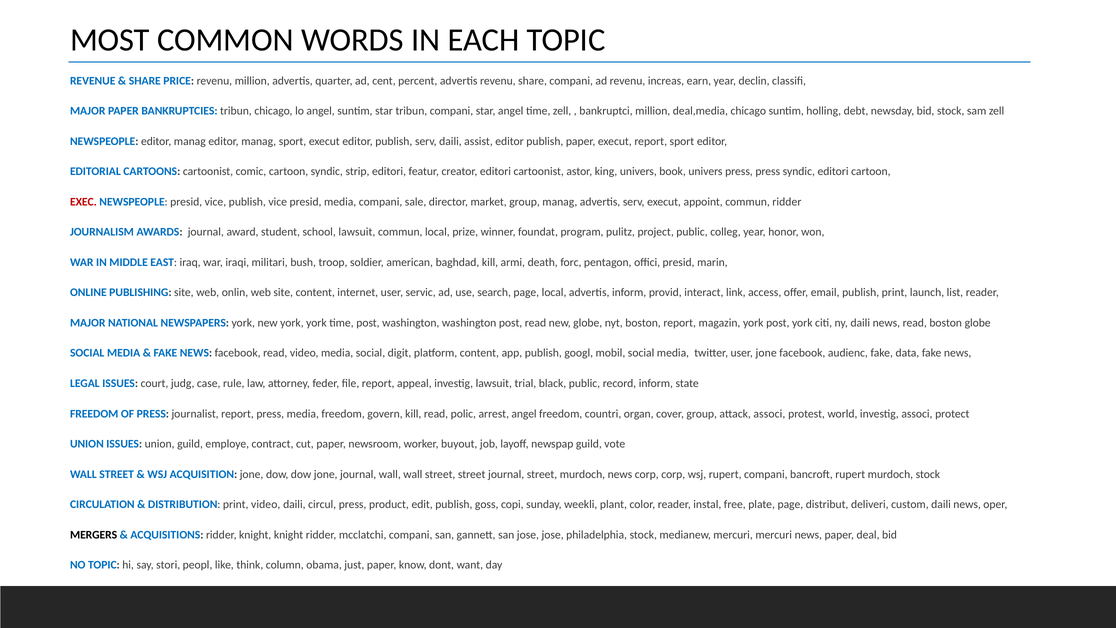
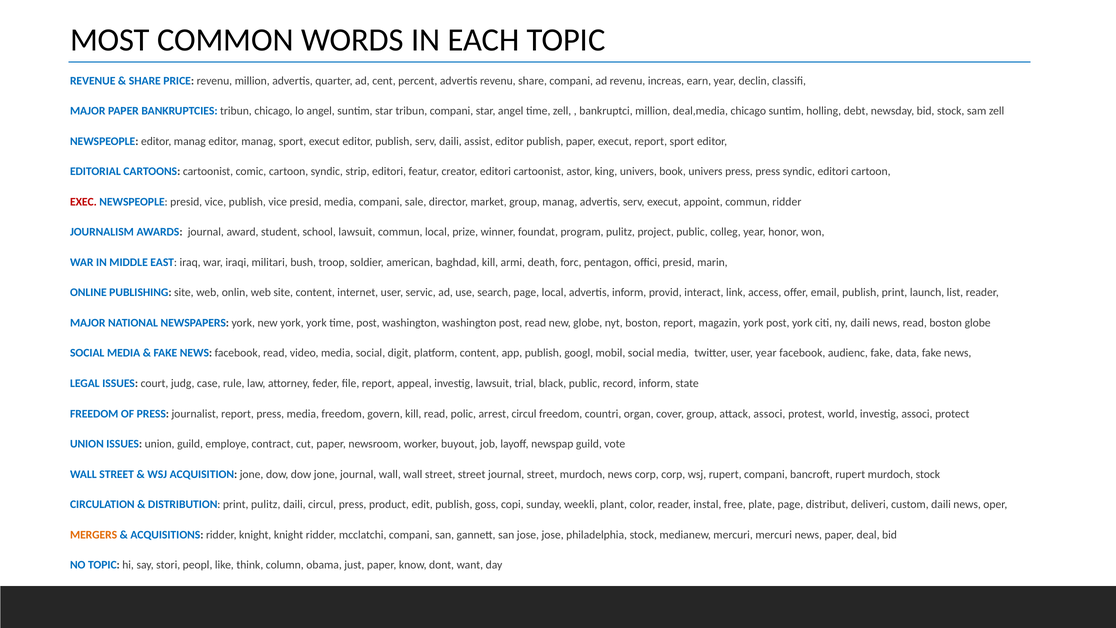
user jone: jone -> year (766, 353)
arrest angel: angel -> circul (524, 414)
print video: video -> pulitz (266, 504)
MERGERS colour: black -> orange (94, 535)
